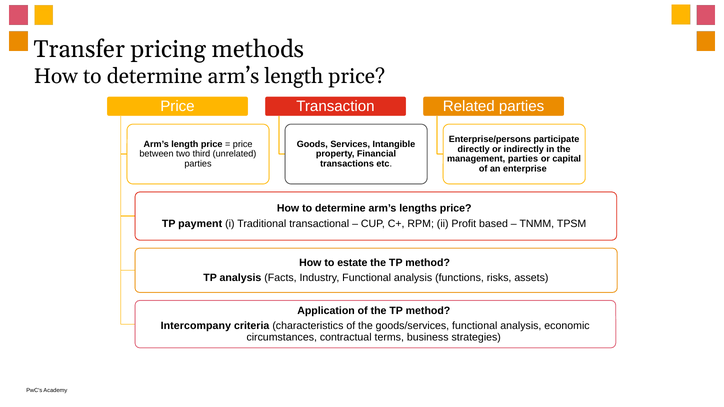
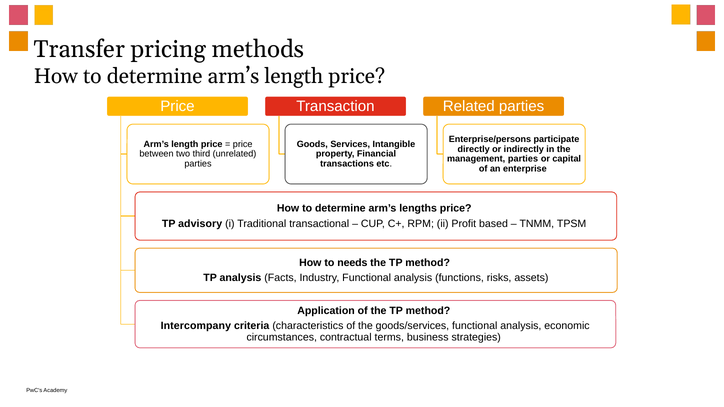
payment: payment -> advisory (200, 224)
estate: estate -> needs (352, 263)
